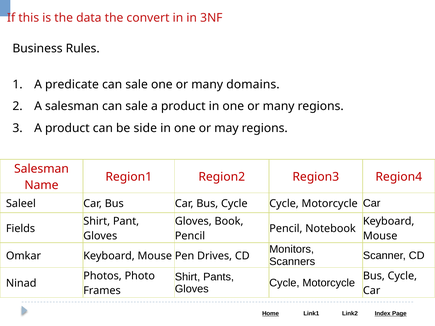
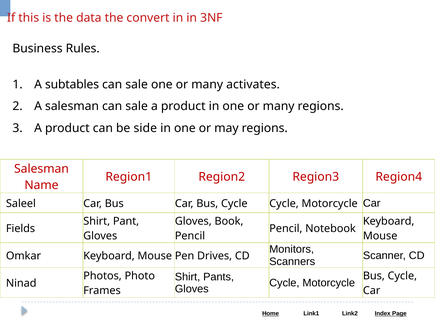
predicate: predicate -> subtables (72, 85)
domains: domains -> activates (253, 85)
